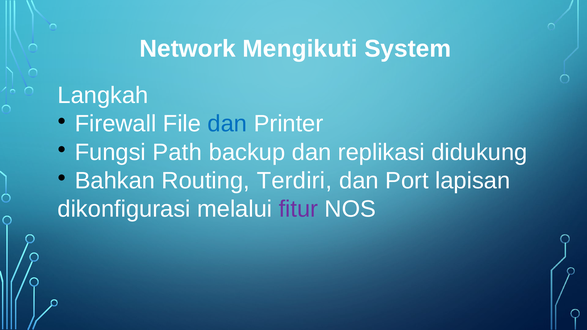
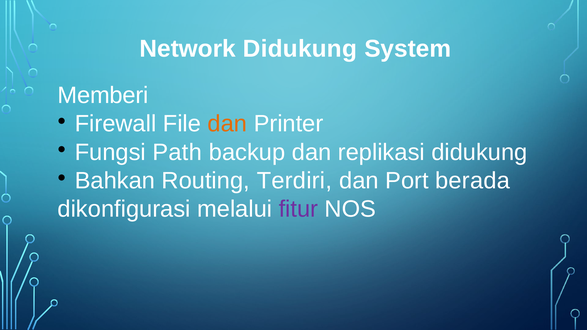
Network Mengikuti: Mengikuti -> Didukung (300, 49)
Langkah: Langkah -> Memberi (103, 95)
dan colour: blue -> orange (227, 124)
lapisan: lapisan -> berada (473, 181)
